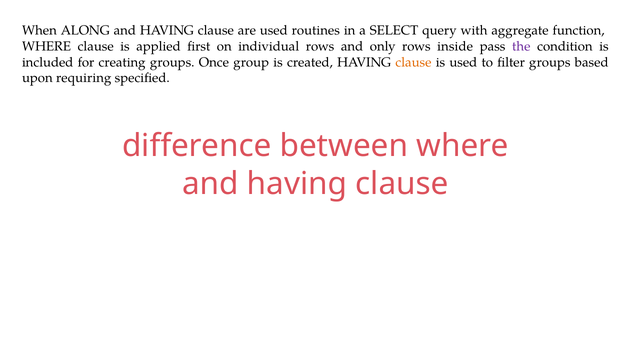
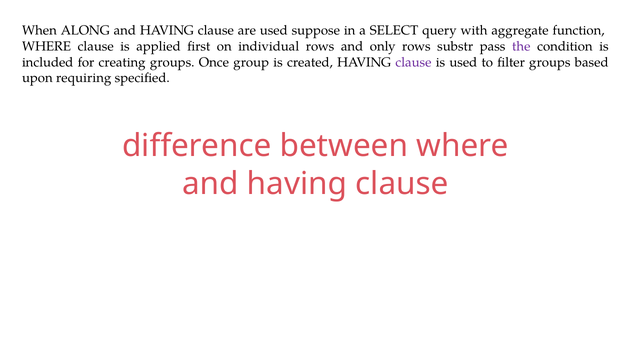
routines: routines -> suppose (316, 31)
inside: inside -> substr (455, 46)
clause colour: orange -> purple (413, 62)
